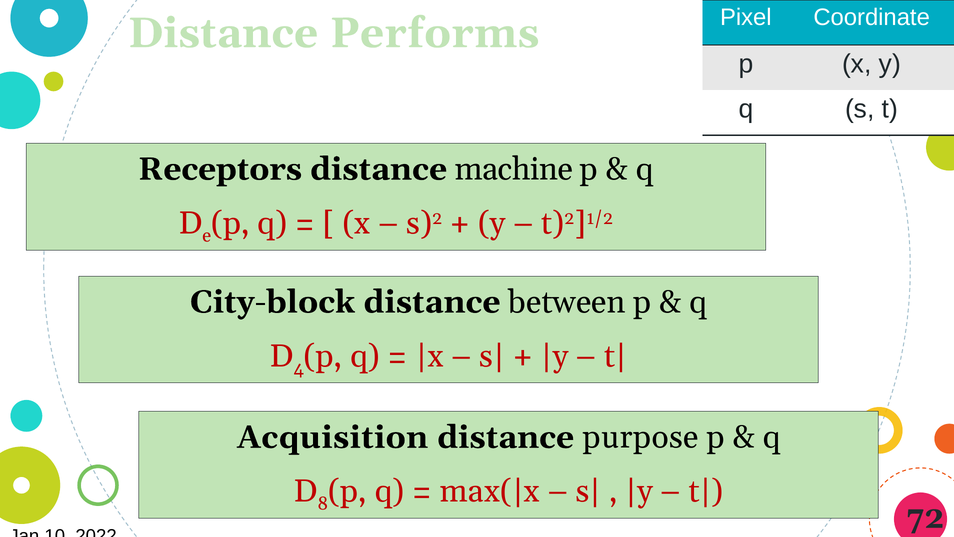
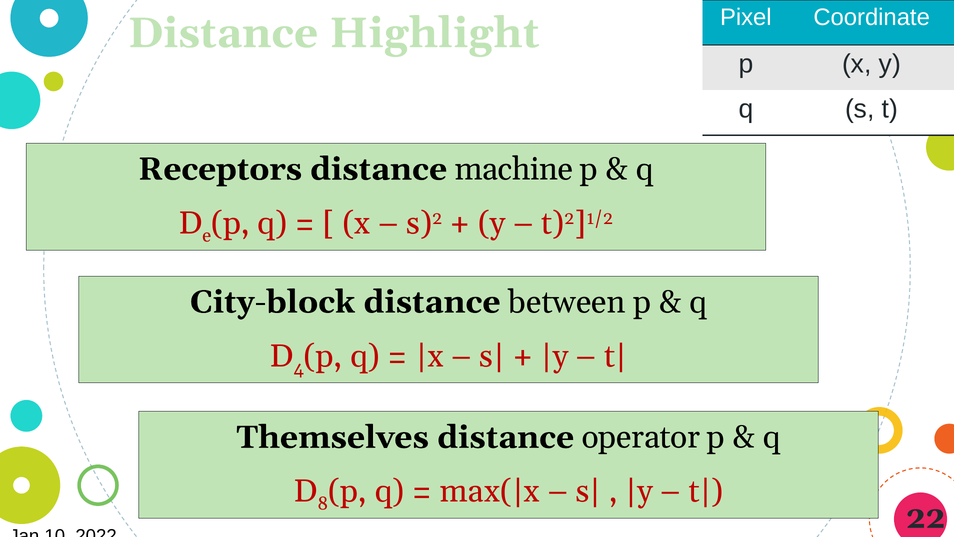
Performs: Performs -> Highlight (435, 33)
Acquisition: Acquisition -> Themselves (333, 437)
purpose: purpose -> operator (641, 437)
72: 72 -> 22 (926, 517)
